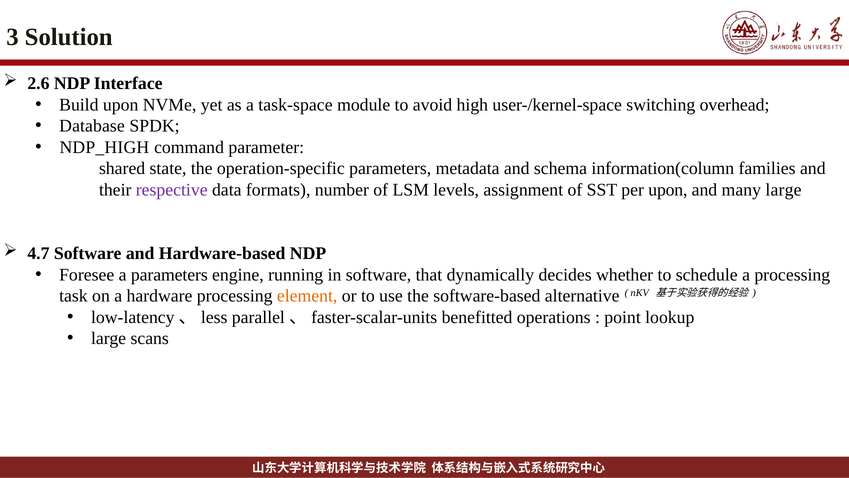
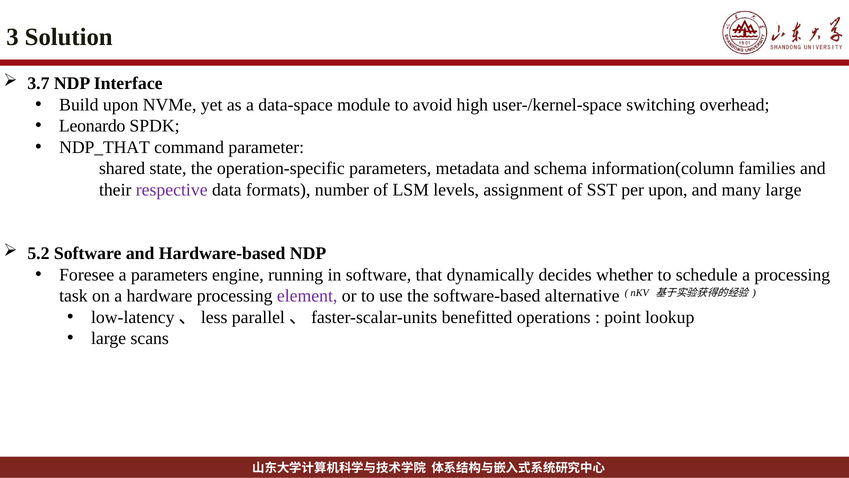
2.6: 2.6 -> 3.7 (38, 83)
task-space: task-space -> data-space (296, 105)
Database: Database -> Leonardo (92, 126)
NDP_HIGH: NDP_HIGH -> NDP_THAT (105, 147)
4.7: 4.7 -> 5.2 (38, 253)
element colour: orange -> purple (307, 296)
